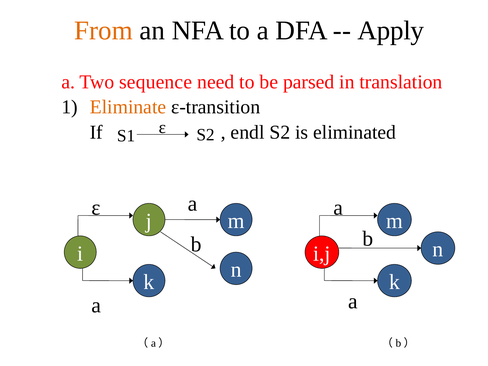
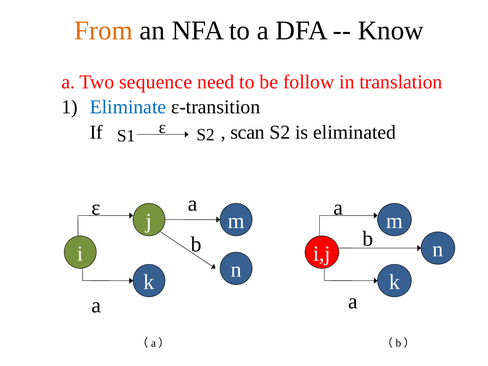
Apply: Apply -> Know (391, 30)
parsed: parsed -> follow (309, 82)
Eliminate colour: orange -> blue (128, 107)
endl: endl -> scan (248, 132)
